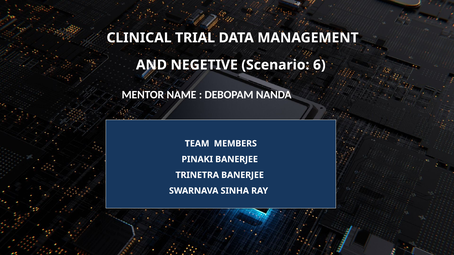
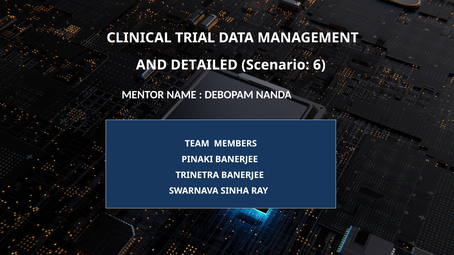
NEGETIVE: NEGETIVE -> DETAILED (204, 65)
